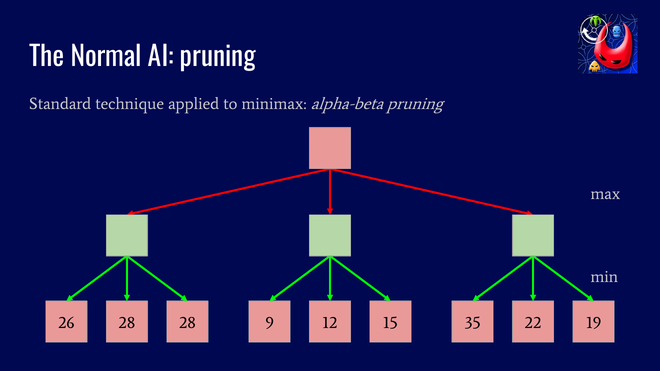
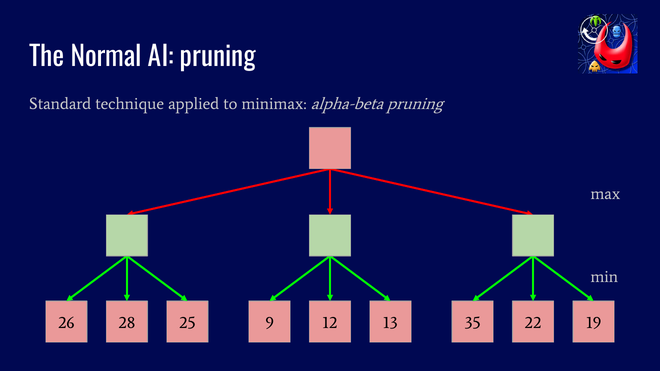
26 28: 28 -> 25 (187, 323)
15: 15 -> 13 (390, 323)
